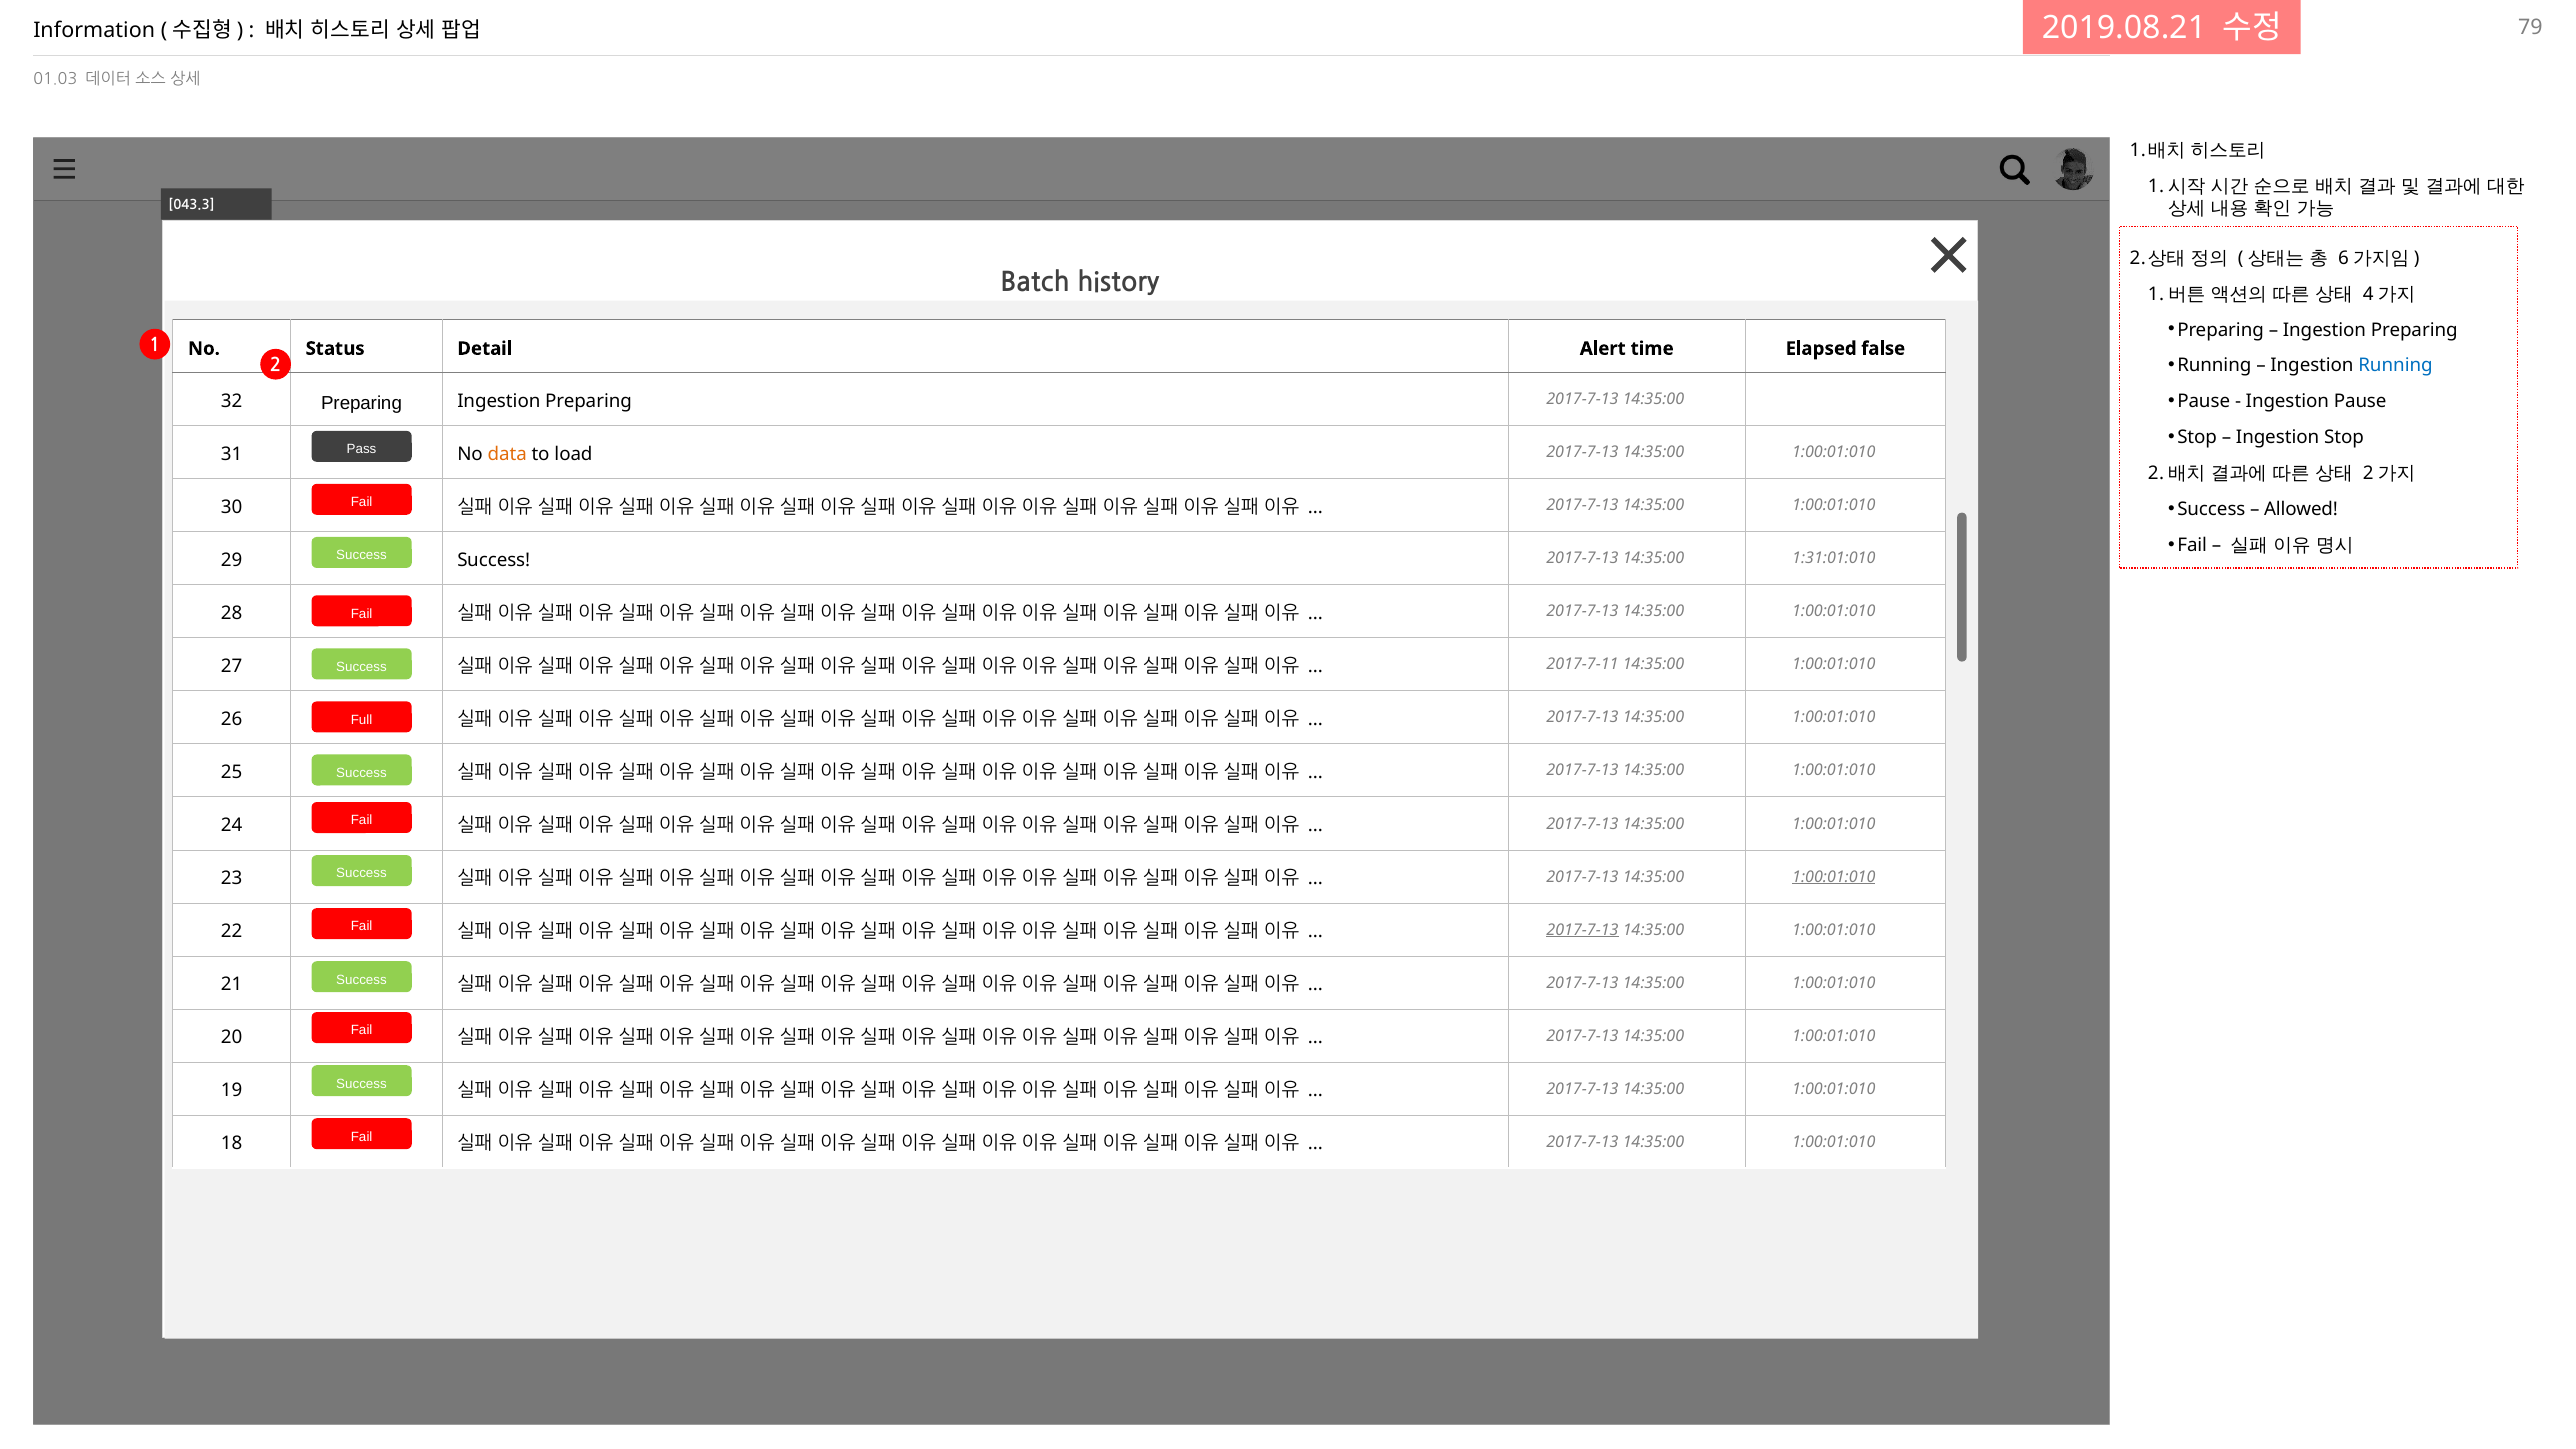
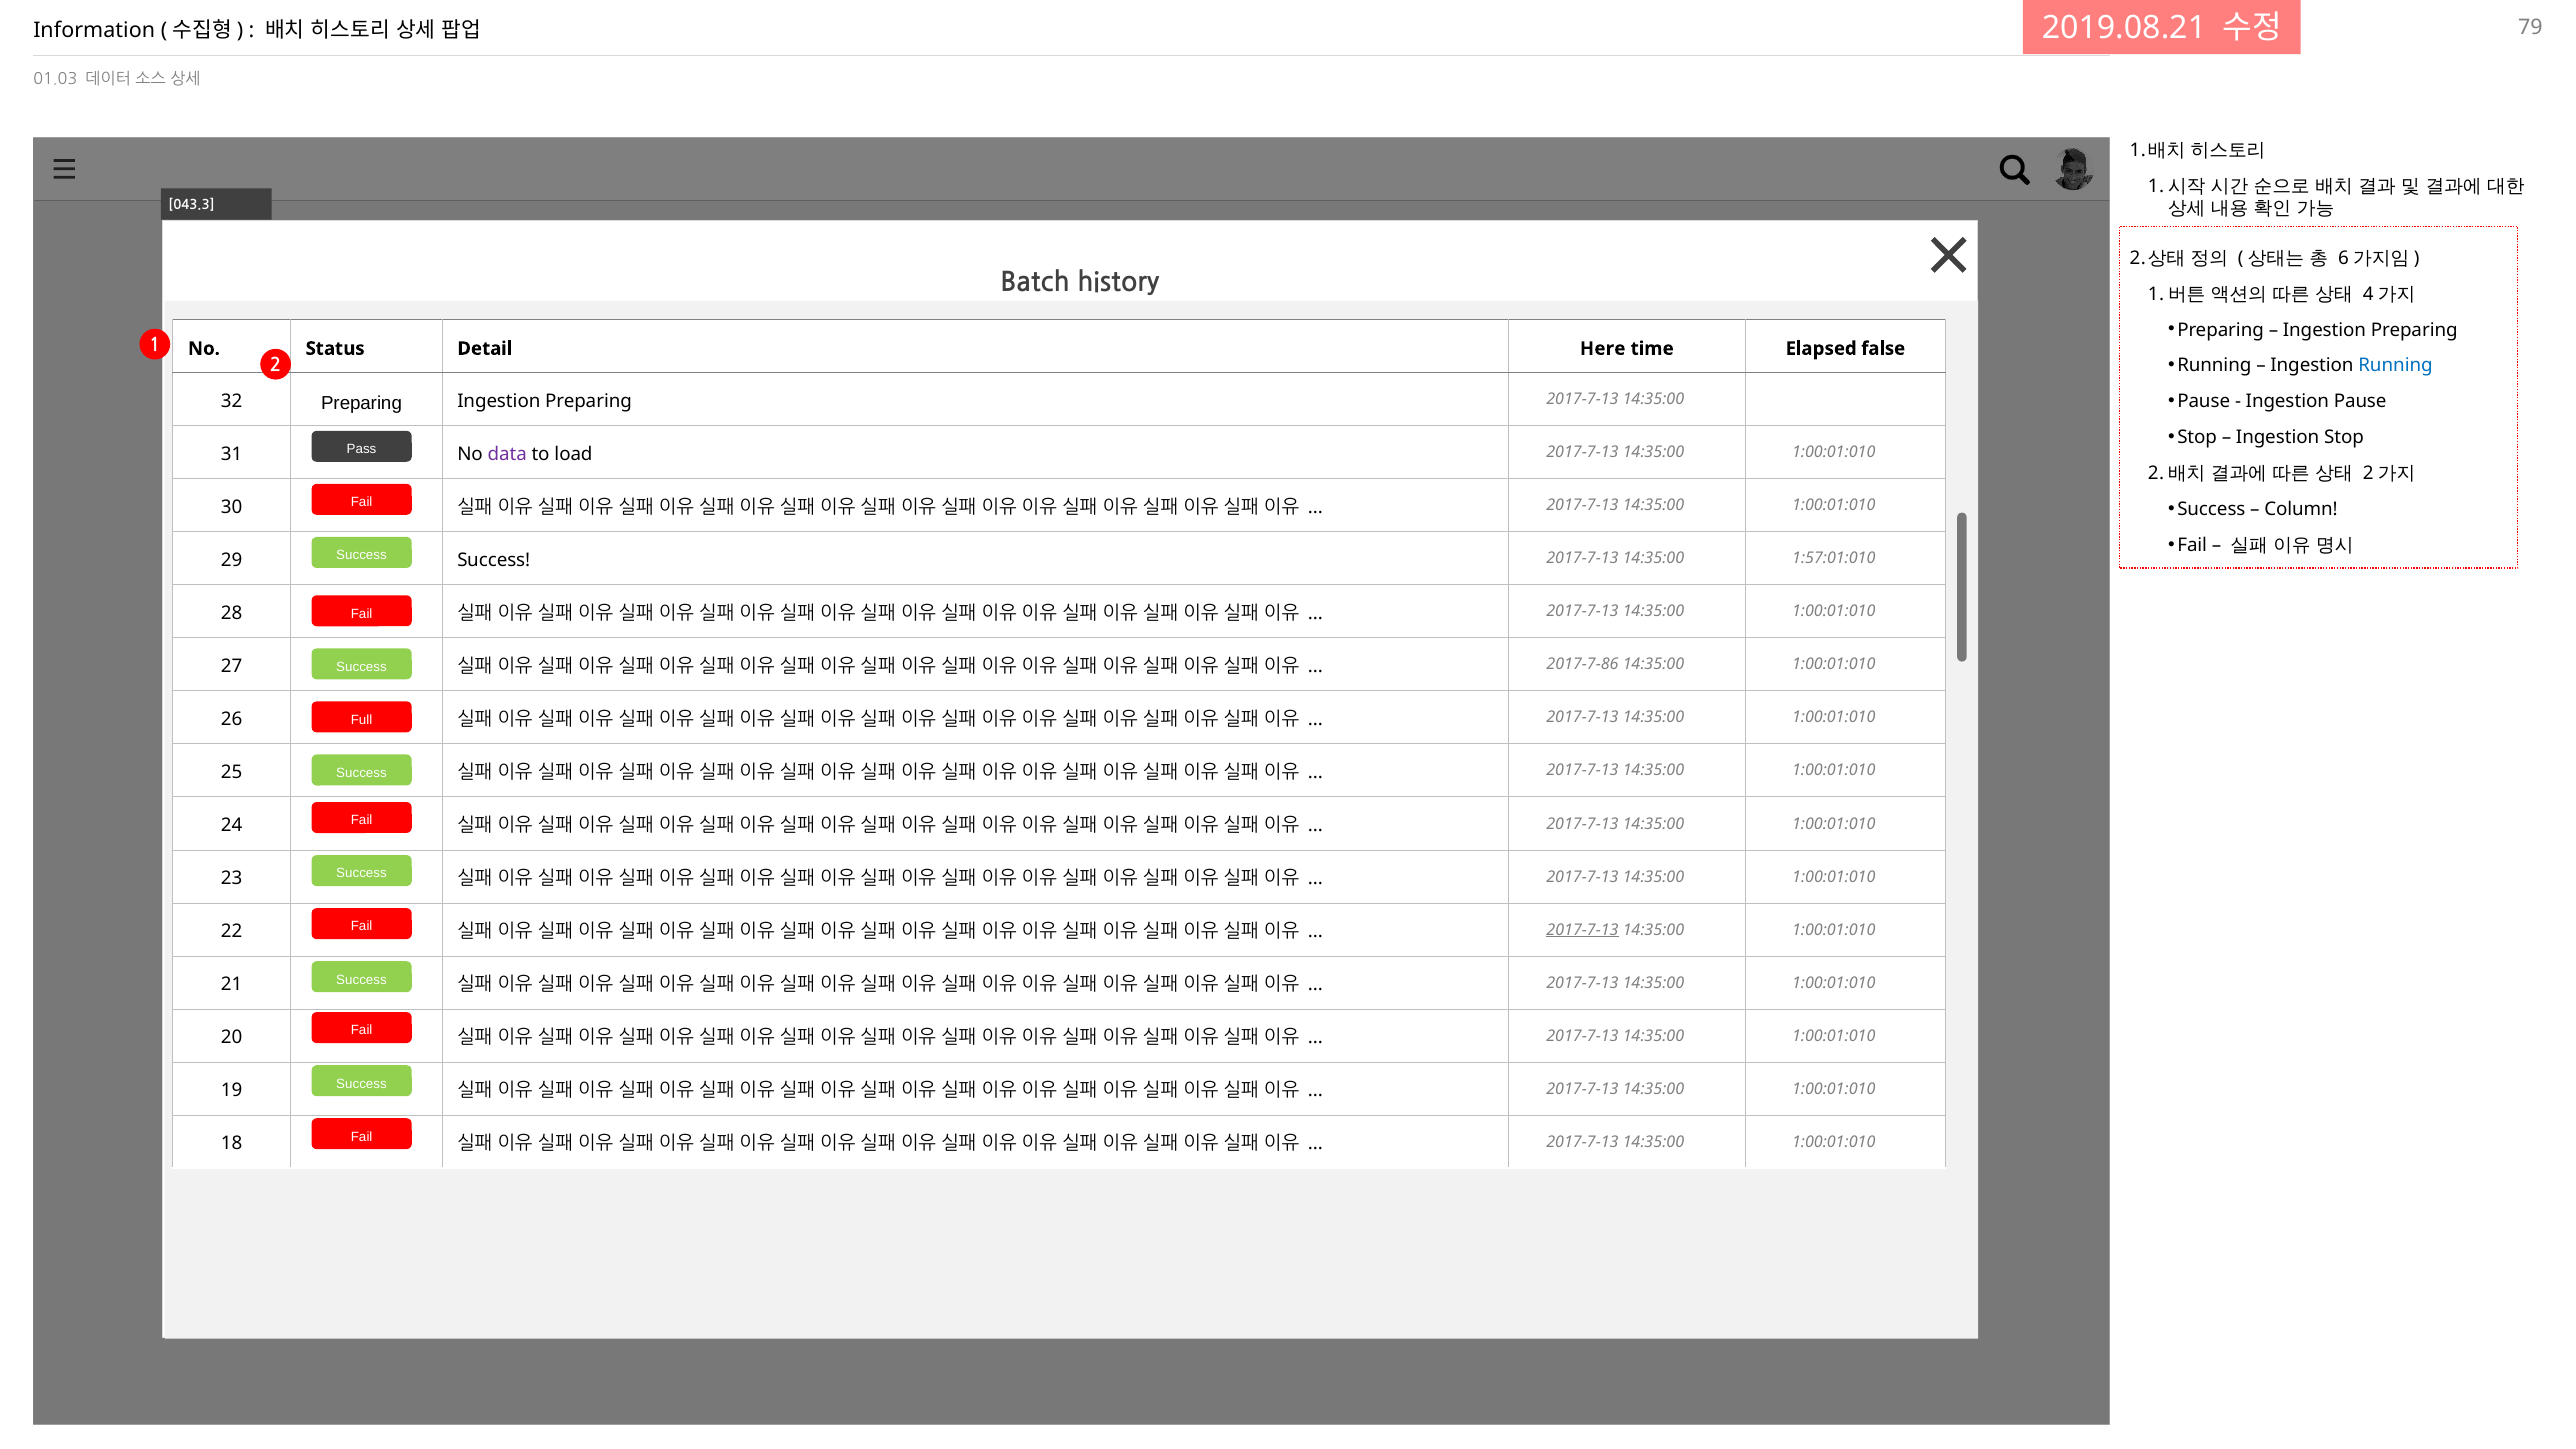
Alert: Alert -> Here (1603, 349)
data colour: orange -> purple (507, 455)
Allowed: Allowed -> Column (2301, 509)
1:31:01:010: 1:31:01:010 -> 1:57:01:010 (1834, 559)
2017-7-11: 2017-7-11 -> 2017-7-86 (1583, 665)
1:00:01:010 underline: present -> none (1834, 877)
